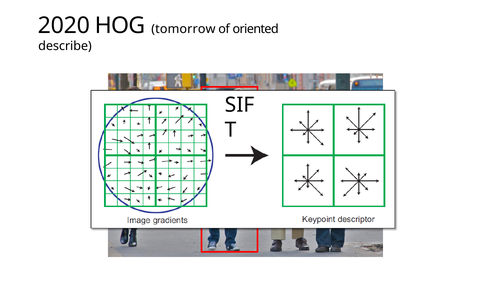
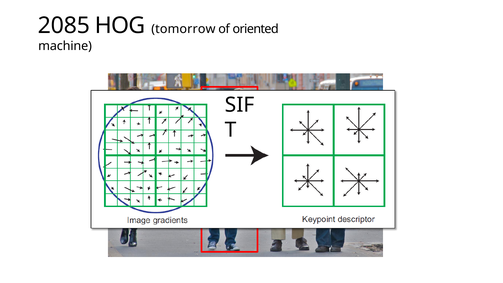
2020: 2020 -> 2085 (64, 25)
describe: describe -> machine (65, 46)
